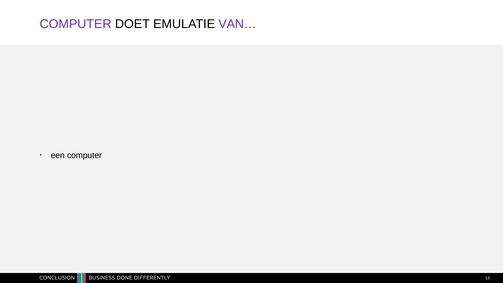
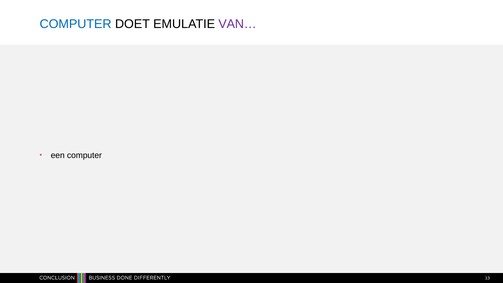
COMPUTER colour: purple -> blue (76, 24)
